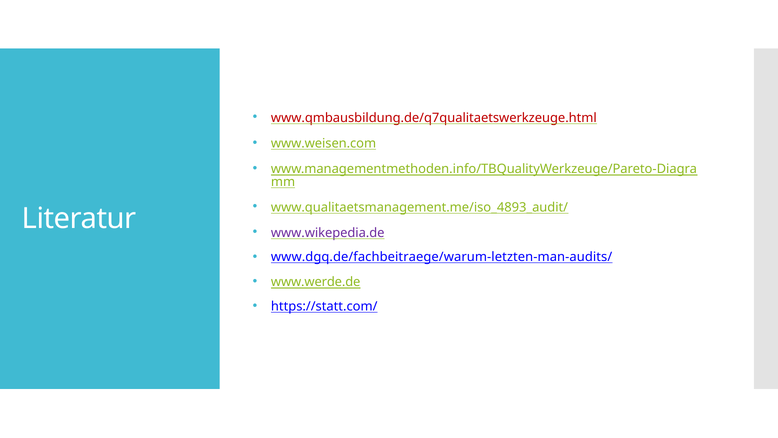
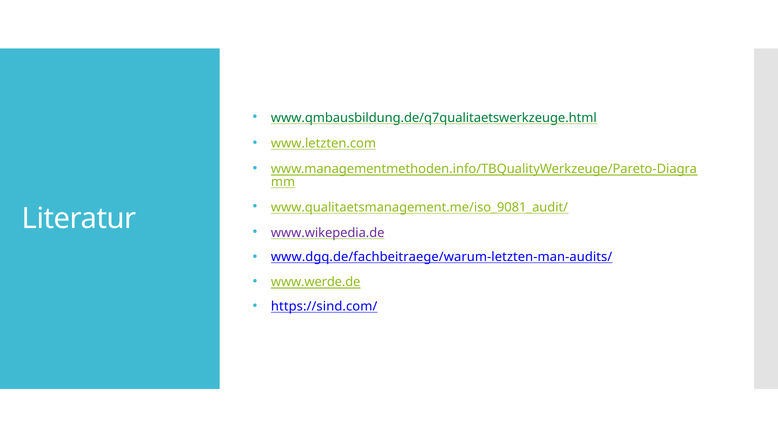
www.qmbausbildung.de/q7qualitaetswerkzeuge.html colour: red -> green (434, 118)
www.weisen.com: www.weisen.com -> www.letzten.com (324, 143)
www.qualitaetsmanagement.me/iso_4893_audit/: www.qualitaetsmanagement.me/iso_4893_audit/ -> www.qualitaetsmanagement.me/iso_9081_audit/ (420, 207)
https://statt.com/: https://statt.com/ -> https://sind.com/ (324, 306)
